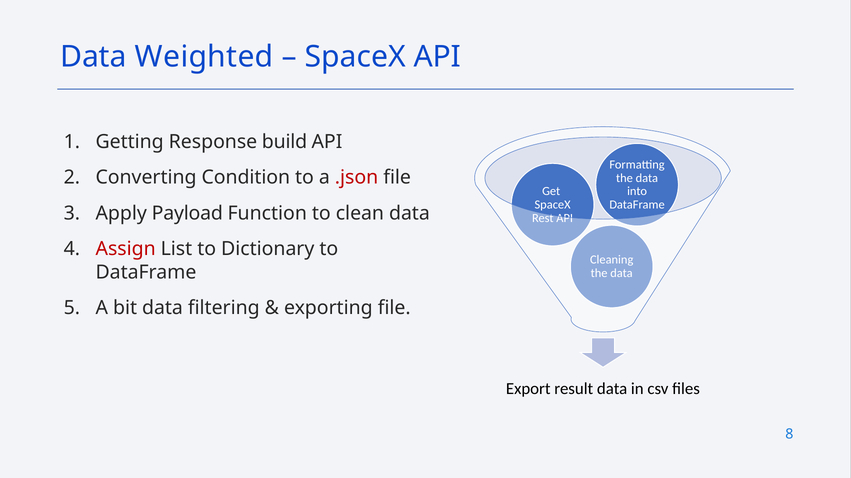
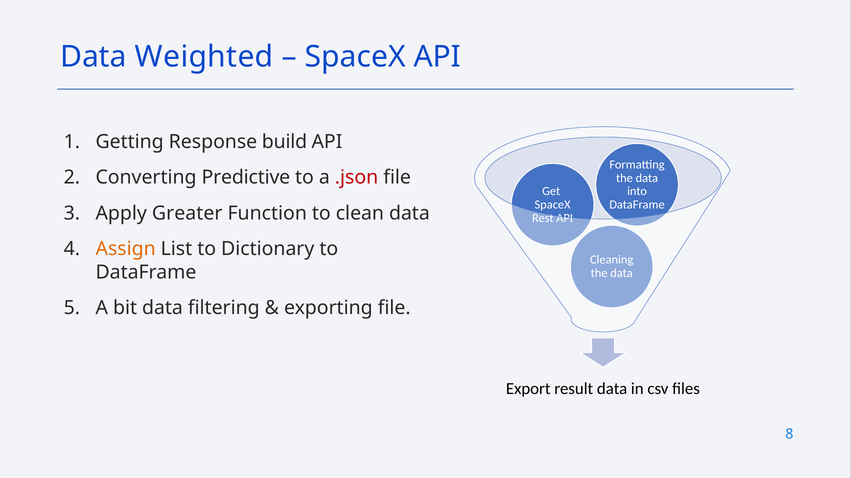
Condition: Condition -> Predictive (246, 178)
Payload: Payload -> Greater (187, 213)
Assign colour: red -> orange (126, 249)
